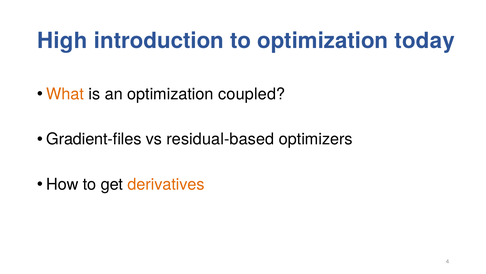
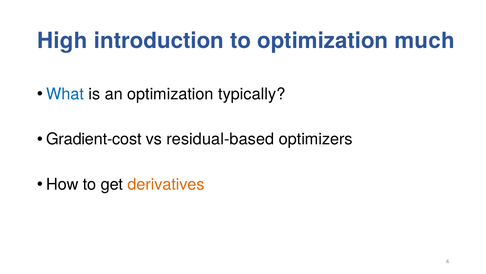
today: today -> much (425, 41)
What colour: orange -> blue (65, 94)
coupled: coupled -> typically (252, 94)
Gradient-files: Gradient-files -> Gradient-cost (94, 139)
